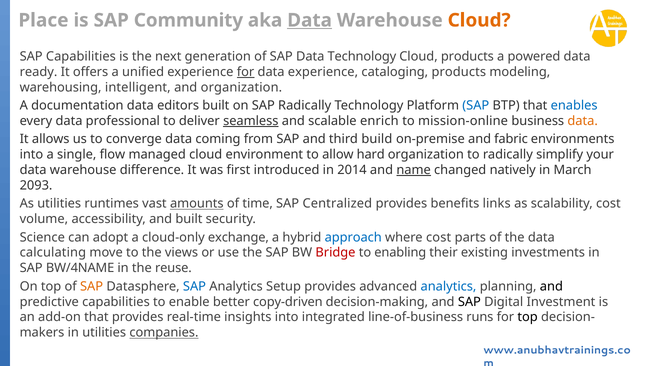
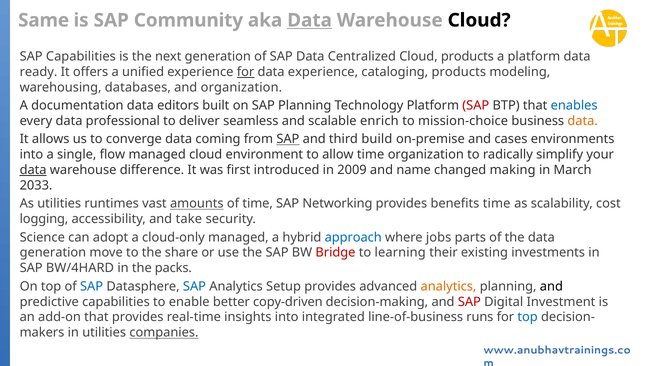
Place: Place -> Same (44, 20)
Cloud colour: orange -> black (479, 20)
Data Technology: Technology -> Centralized (362, 56)
a powered: powered -> platform (534, 56)
intelligent: intelligent -> databases (138, 87)
SAP Radically: Radically -> Planning (305, 105)
SAP colour: blue -> red (476, 105)
seamless underline: present -> none (251, 121)
mission-online: mission-online -> mission-choice (463, 121)
SAP underline: none -> present (288, 139)
fabric: fabric -> cases (511, 139)
allow hard: hard -> time (371, 155)
data underline: none -> present (33, 170)
2014: 2014 -> 2009 (352, 170)
name underline: present -> none (414, 170)
natively: natively -> making (513, 170)
2093: 2093 -> 2033 (36, 185)
Centralized: Centralized -> Networking (337, 204)
benefits links: links -> time (497, 204)
volume: volume -> logging (44, 219)
and built: built -> take (189, 219)
cloud-only exchange: exchange -> managed (238, 237)
where cost: cost -> jobs (439, 237)
calculating: calculating -> generation (53, 253)
views: views -> share (182, 253)
enabling: enabling -> learning (400, 253)
BW/4NAME: BW/4NAME -> BW/4HARD (80, 268)
reuse: reuse -> packs (173, 268)
SAP colour: orange -> blue (92, 286)
analytics colour: blue -> orange (449, 286)
SAP colour: black -> red (469, 302)
top colour: black -> blue (528, 317)
